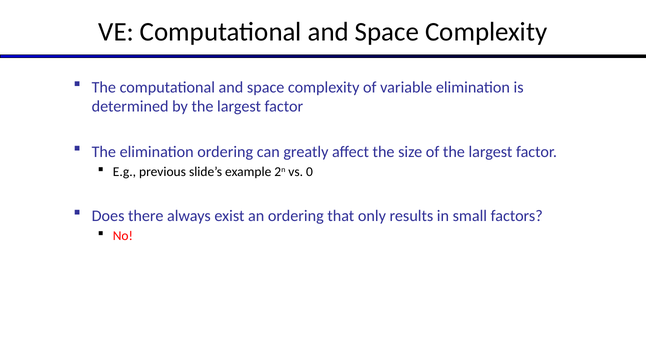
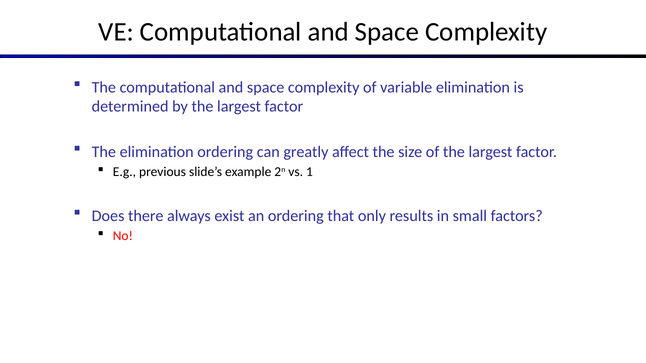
0: 0 -> 1 (309, 172)
